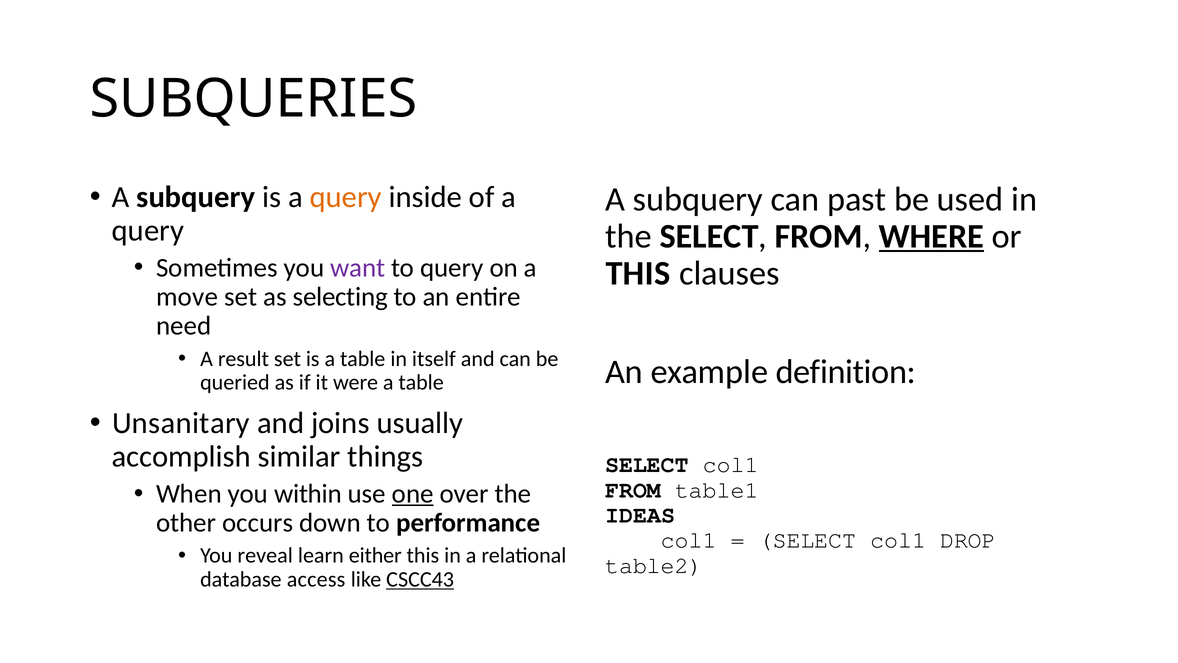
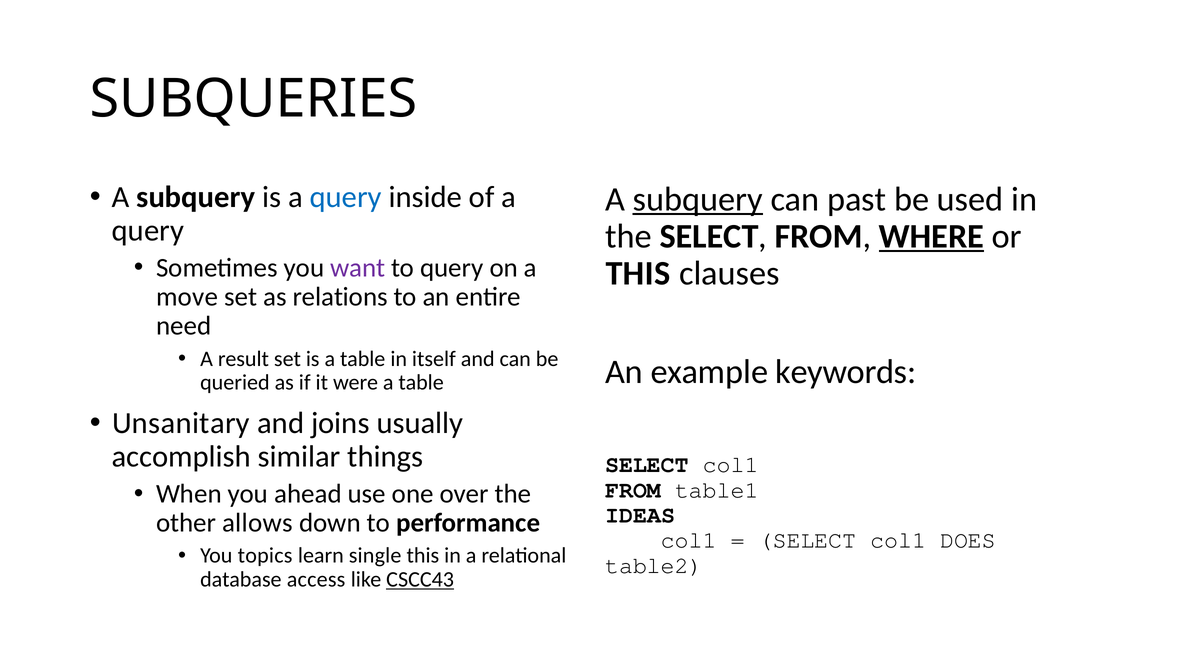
query colour: orange -> blue (346, 197)
subquery underline: none -> present (698, 199)
selecting: selecting -> relations (340, 297)
definition: definition -> keywords (846, 372)
within: within -> ahead (308, 493)
one underline: present -> none (413, 493)
occurs: occurs -> allows (258, 523)
DROP: DROP -> DOES (968, 540)
reveal: reveal -> topics (265, 555)
either: either -> single (375, 555)
